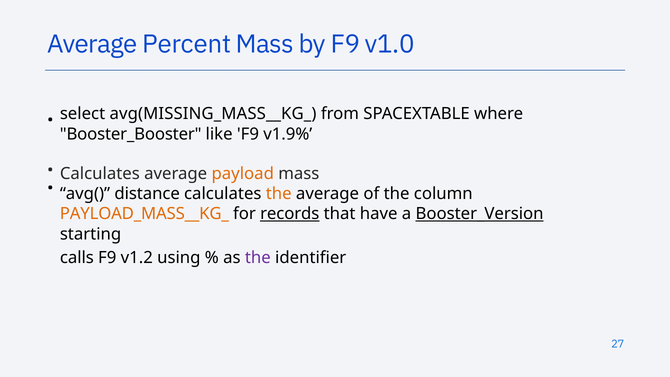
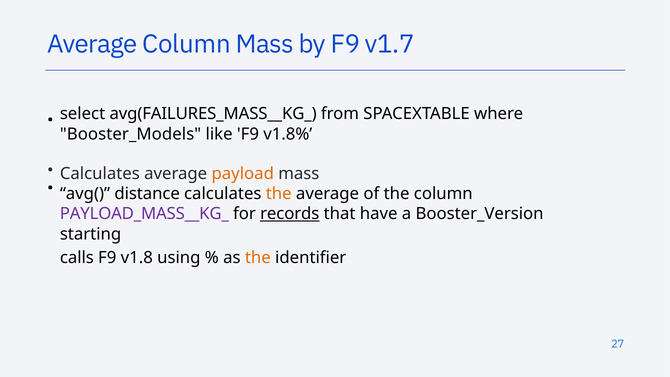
Average Percent: Percent -> Column (187, 44)
v1.0: v1.0 -> v1.7 (390, 44)
avg(MISSING_MASS__KG_: avg(MISSING_MASS__KG_ -> avg(FAILURES_MASS__KG_ (213, 114)
Booster_Booster: Booster_Booster -> Booster_Models (131, 134)
v1.9%: v1.9% -> v1.8% (288, 134)
PAYLOAD_MASS__KG_ colour: orange -> purple (144, 214)
Booster_Version underline: present -> none (480, 214)
v1.2: v1.2 -> v1.8 (137, 257)
the colour: purple -> orange (258, 257)
